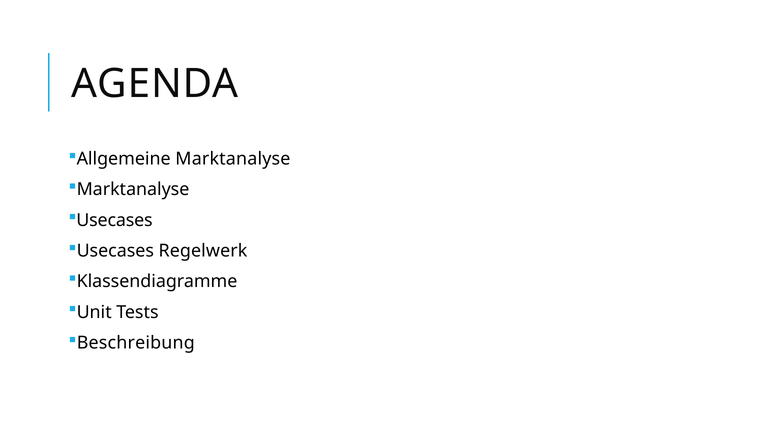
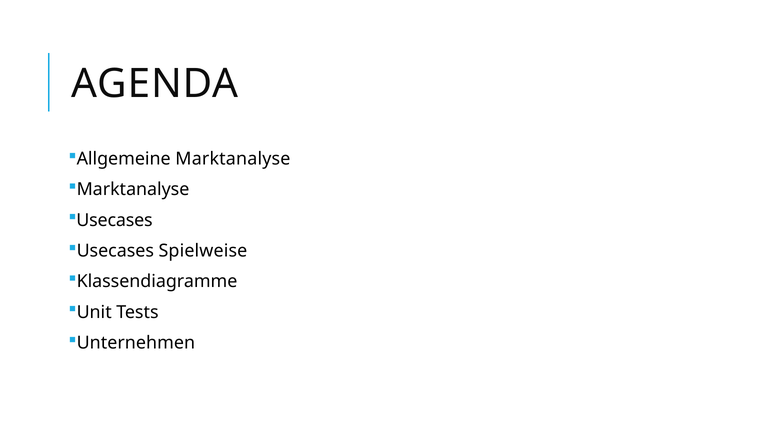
Regelwerk: Regelwerk -> Spielweise (203, 251)
Beschreibung: Beschreibung -> Unternehmen (136, 343)
